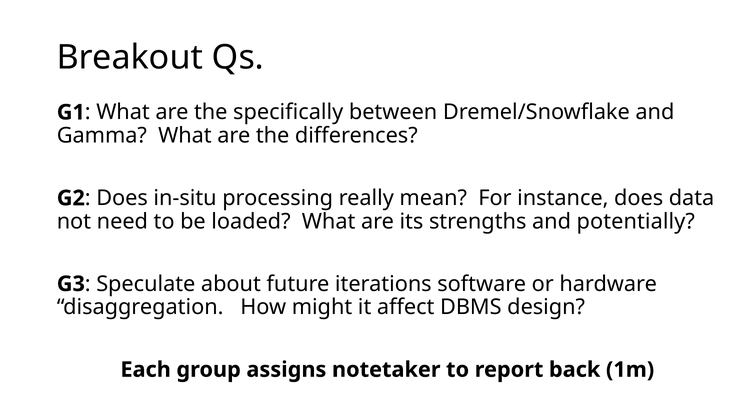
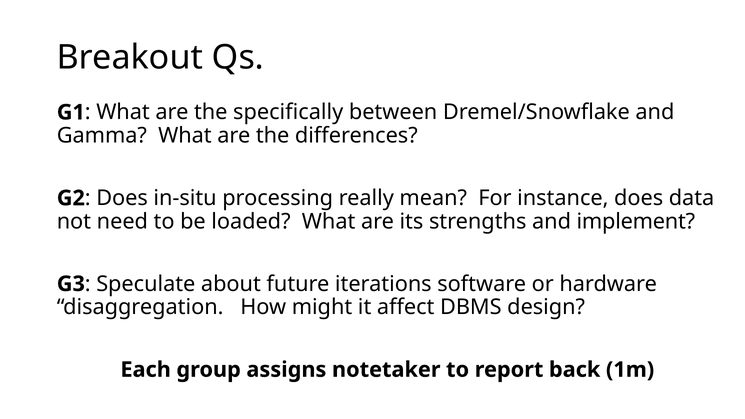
potentially: potentially -> implement (636, 222)
